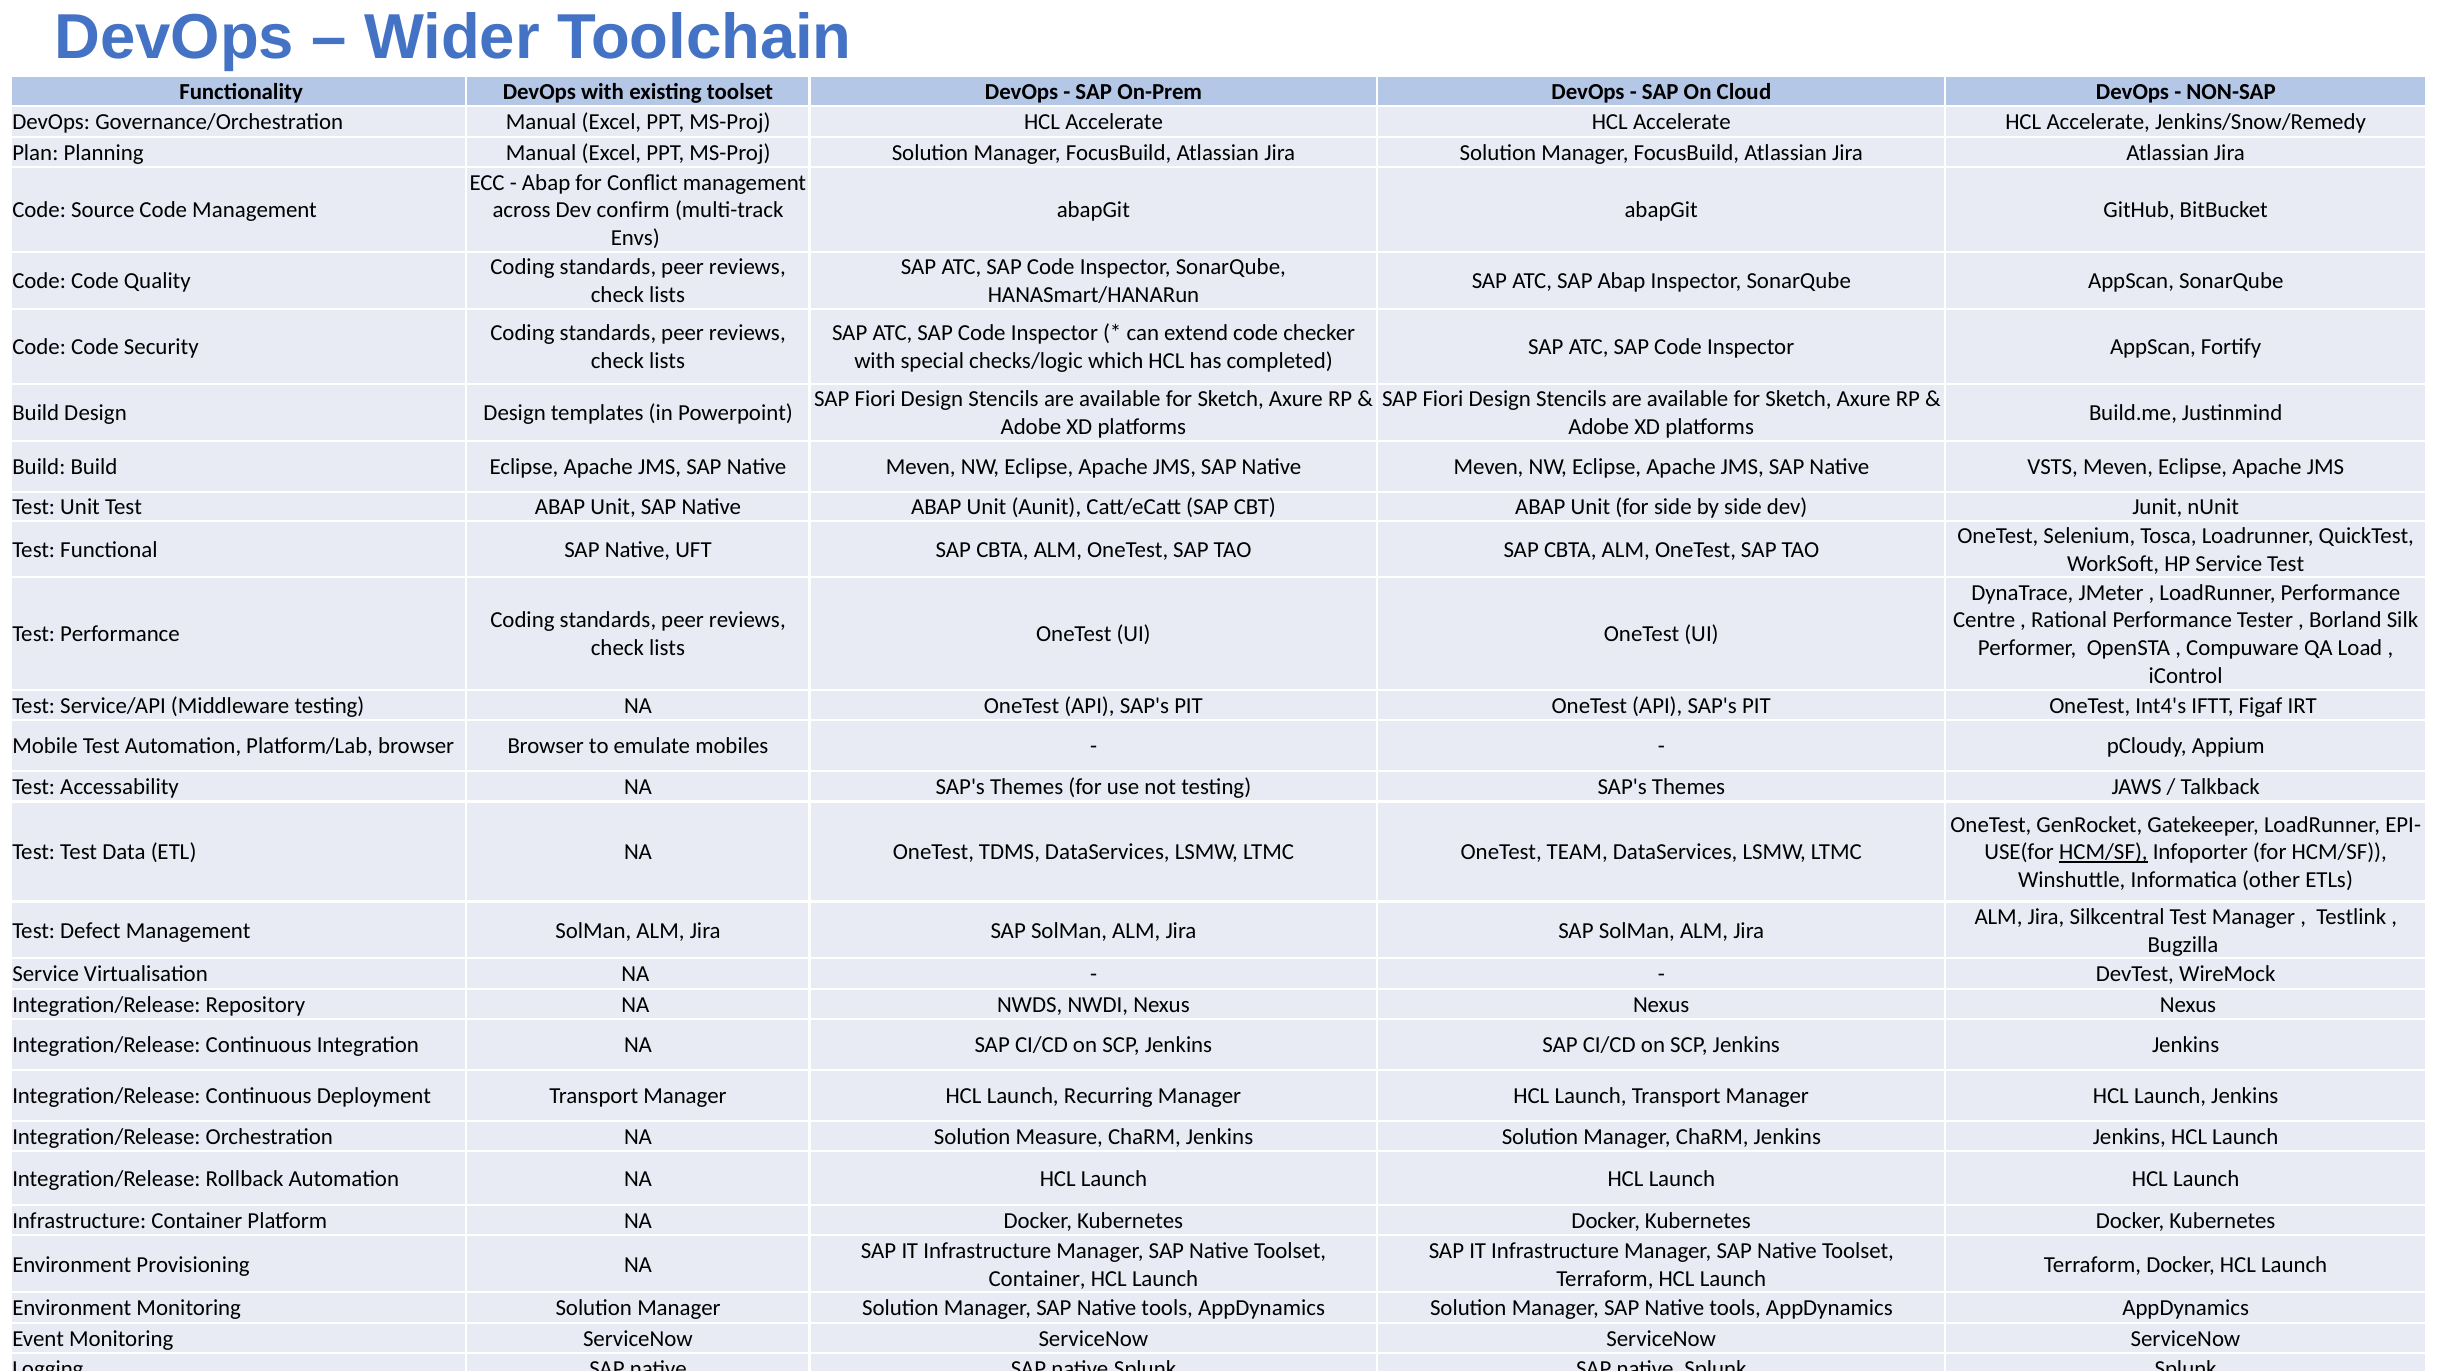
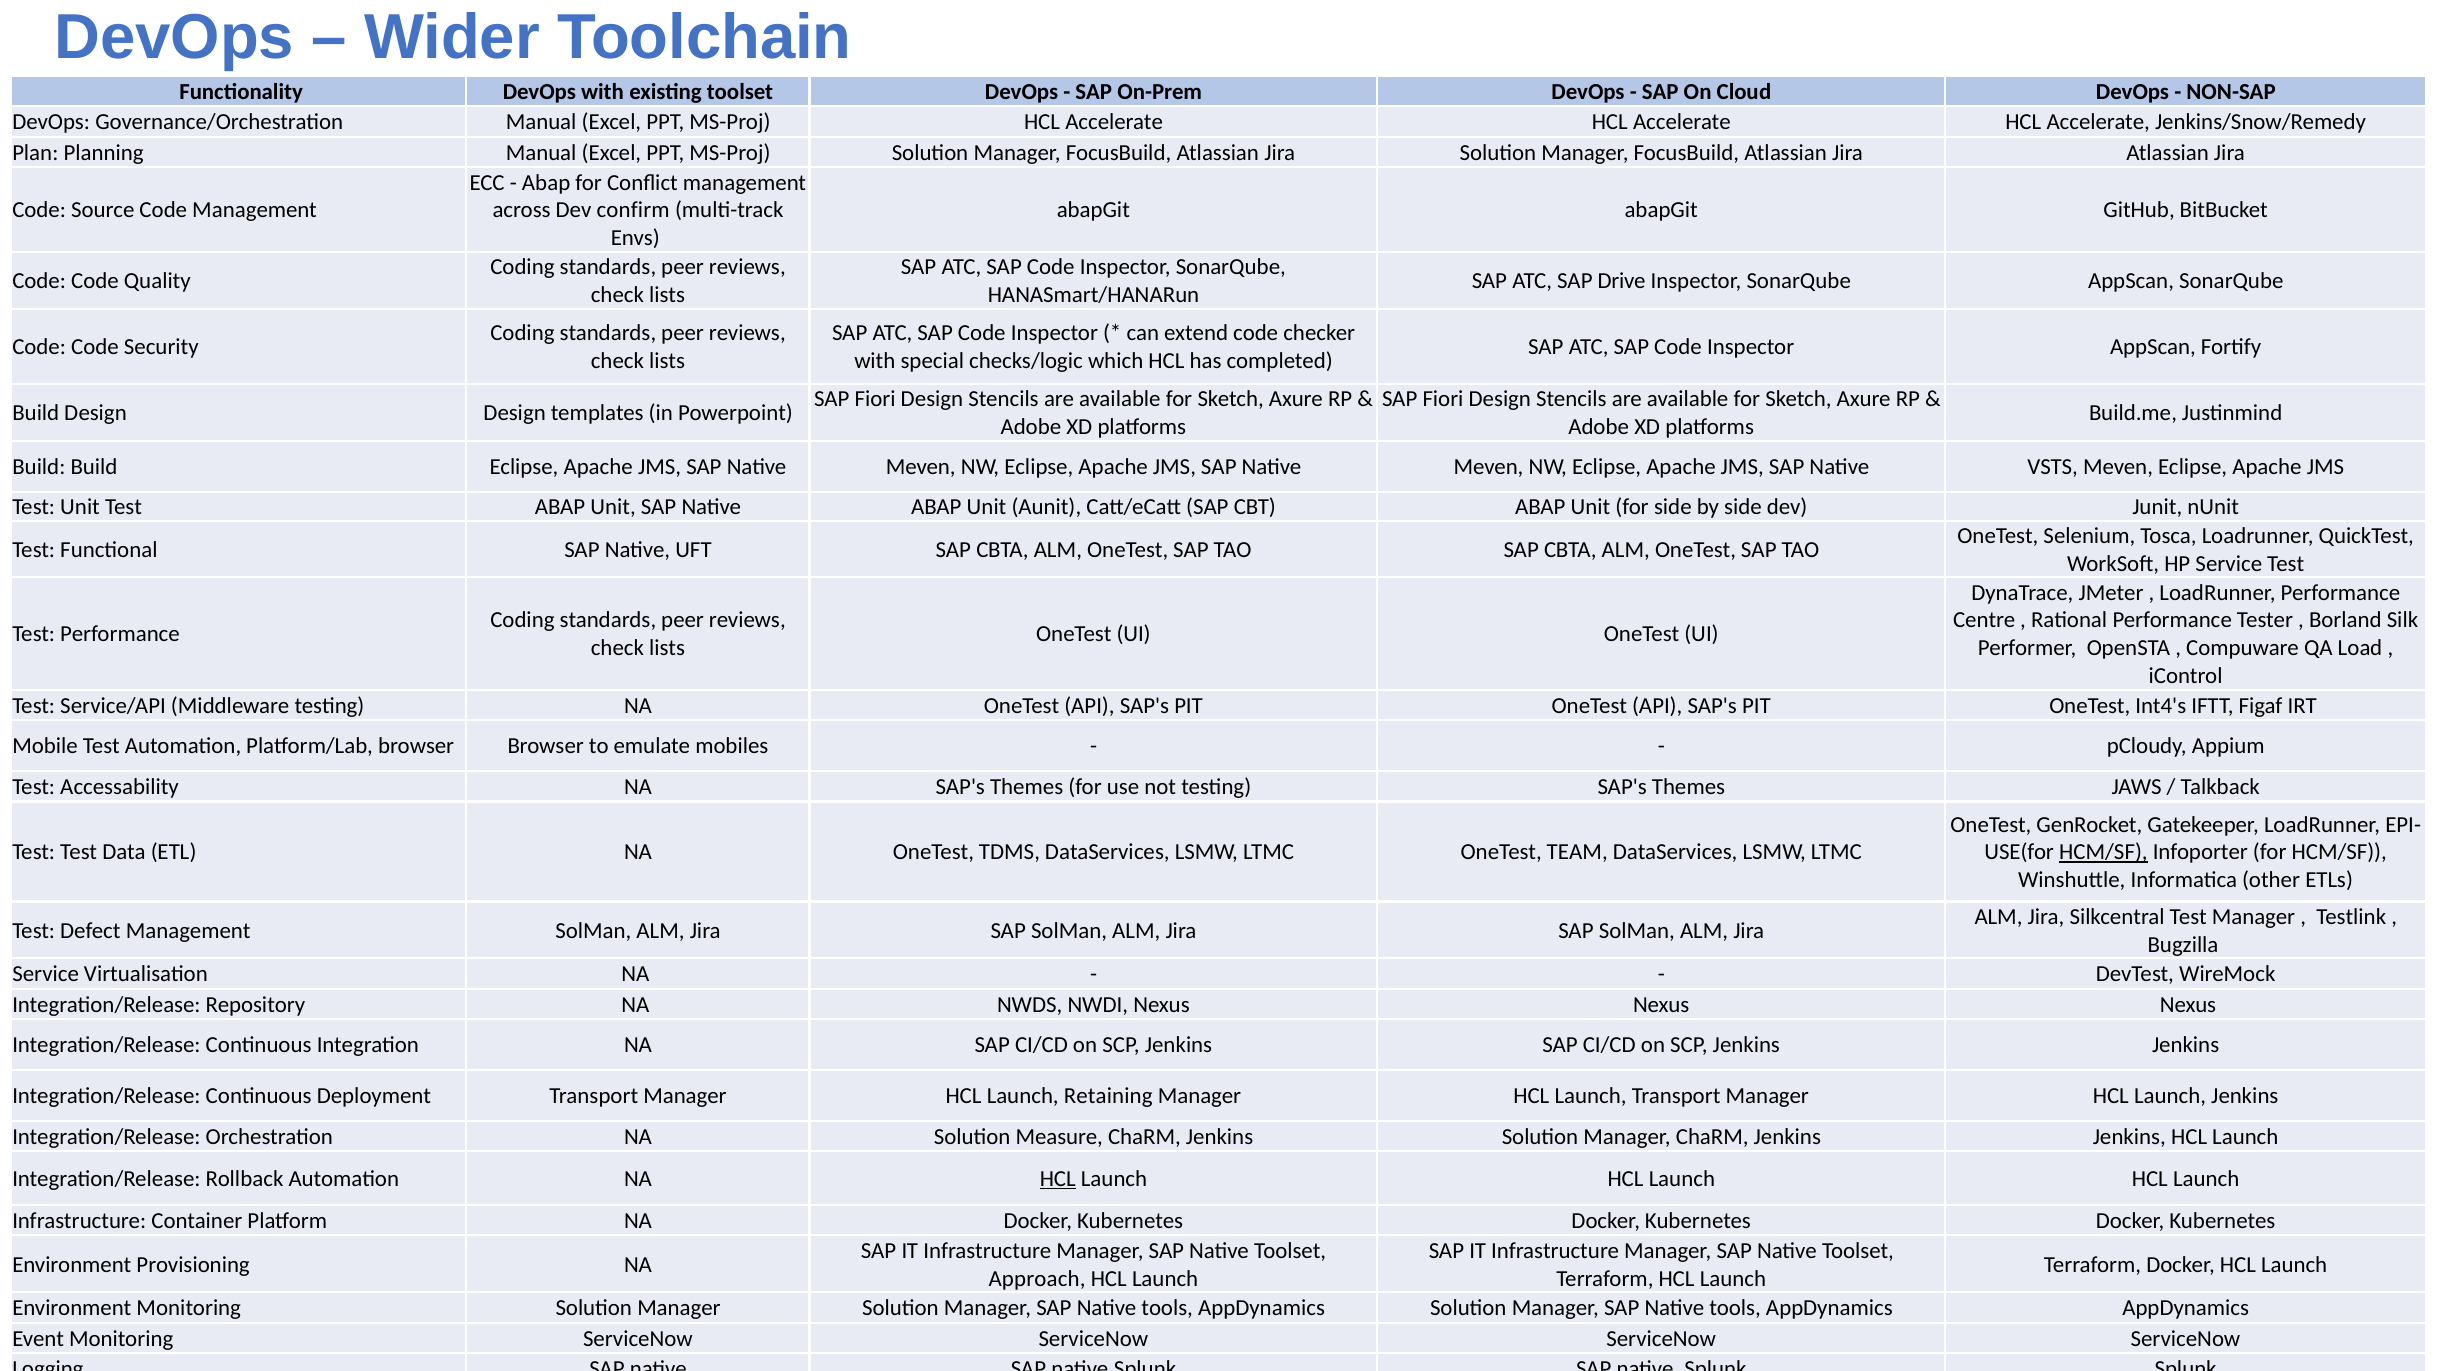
SAP Abap: Abap -> Drive (1622, 281)
Recurring: Recurring -> Retaining (1108, 1096)
HCL underline: none -> present (1058, 1179)
Container: Container -> Approach (1037, 1278)
